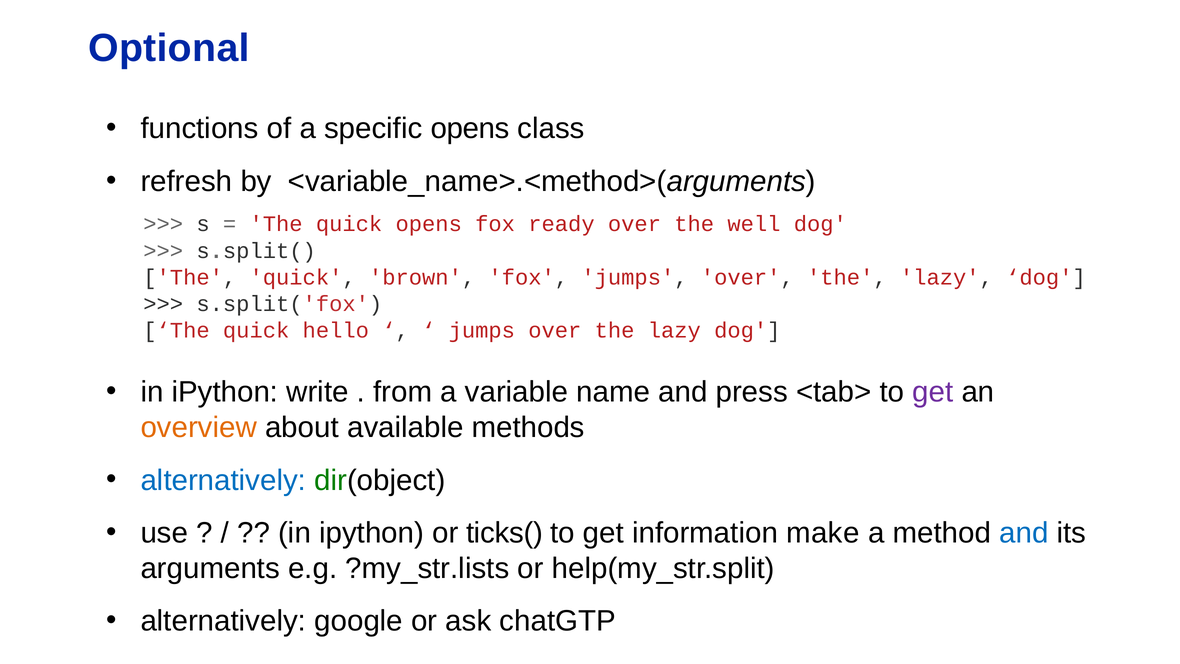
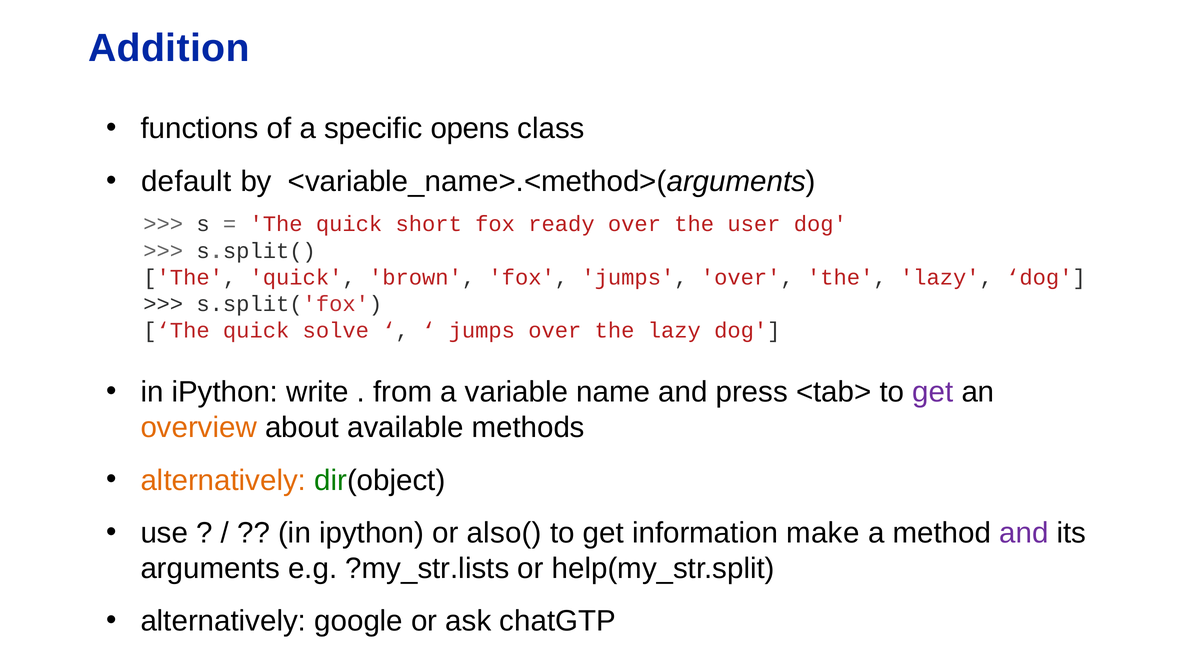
Optional: Optional -> Addition (169, 48)
refresh: refresh -> default (186, 181)
quick opens: opens -> short (429, 224)
well: well -> user (754, 224)
hello: hello -> solve (336, 330)
alternatively colour: blue -> orange (223, 480)
ticks(: ticks( -> also( (504, 533)
and colour: blue -> purple (1024, 533)
